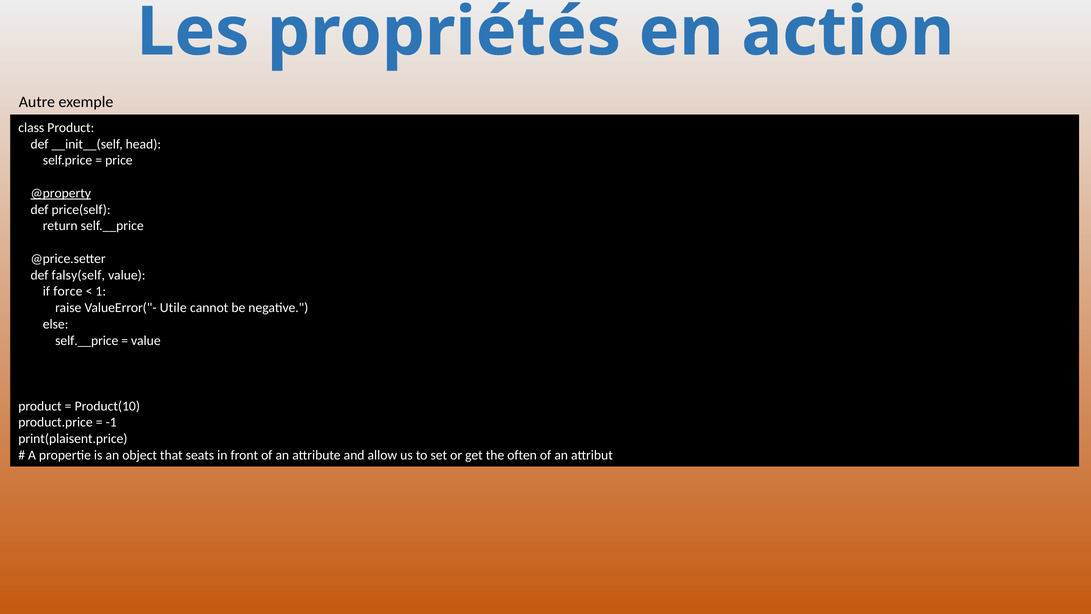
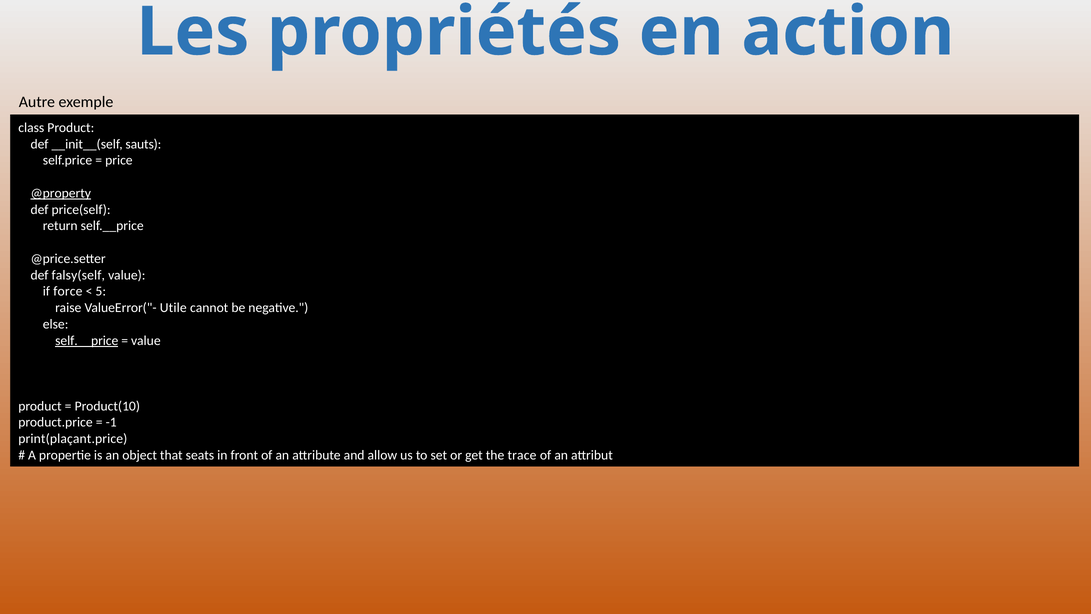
head: head -> sauts (143, 144)
1: 1 -> 5 (101, 291)
self.__price underline: none -> present (87, 340)
print(plaisent.price: print(plaisent.price -> print(plaçant.price (73, 439)
often: often -> trace (522, 455)
